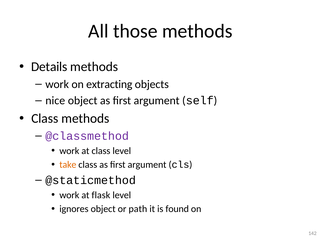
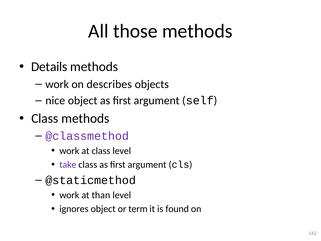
extracting: extracting -> describes (109, 84)
take colour: orange -> purple (68, 165)
flask: flask -> than (101, 195)
path: path -> term (138, 209)
